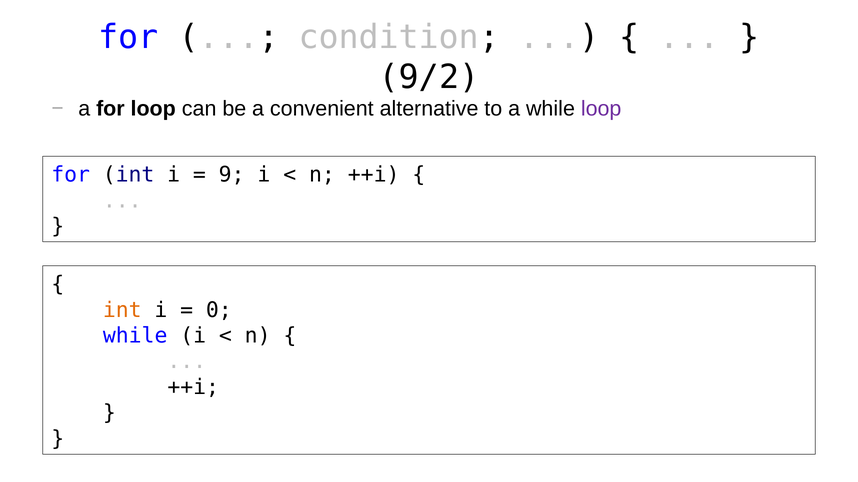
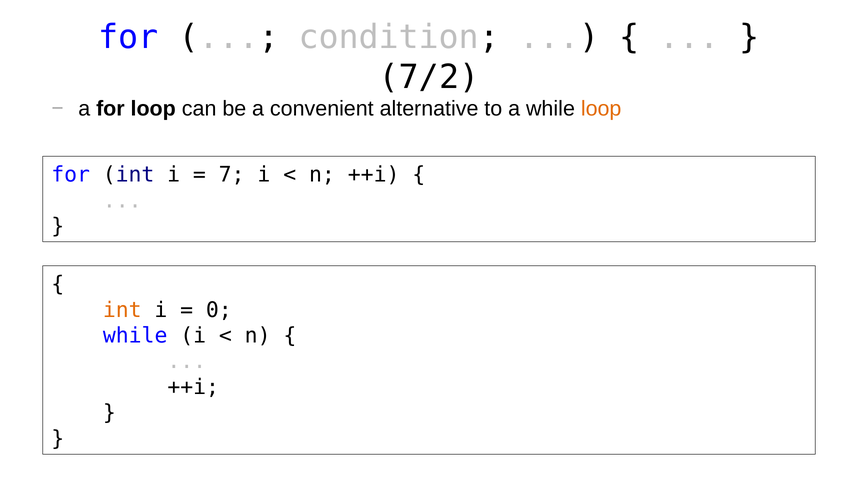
9/2: 9/2 -> 7/2 (429, 78)
loop colour: purple -> orange (601, 109)
9: 9 -> 7 (232, 175)
